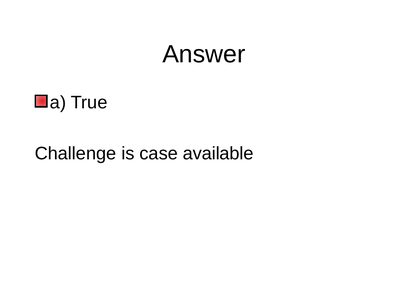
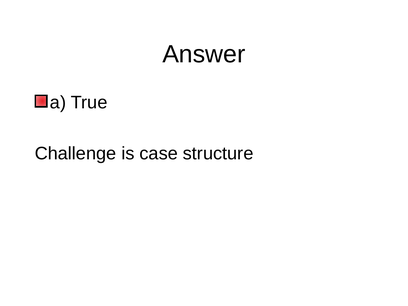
available: available -> structure (218, 153)
